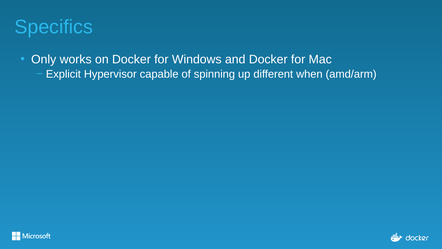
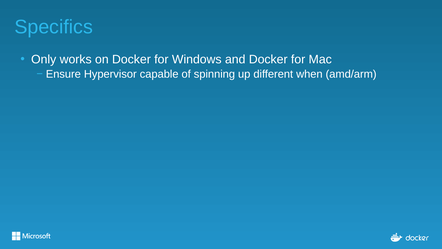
Explicit: Explicit -> Ensure (63, 74)
